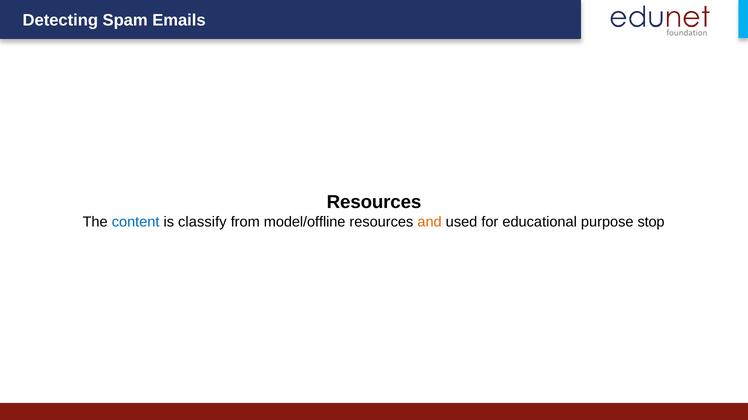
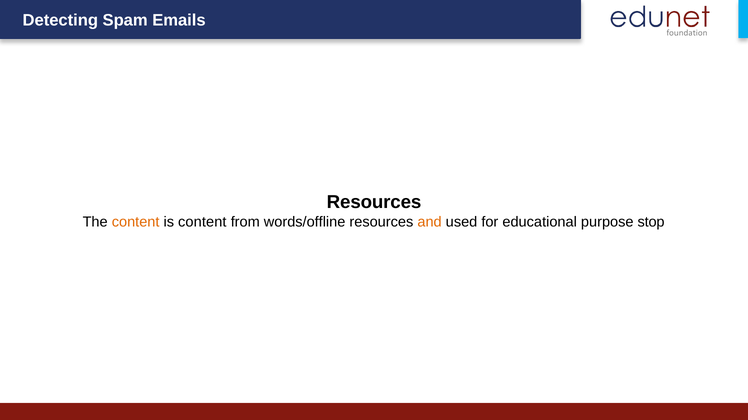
content colour: blue -> orange (136, 222)
is classify: classify -> content (202, 222)
model/offline: model/offline -> words/offline (305, 222)
